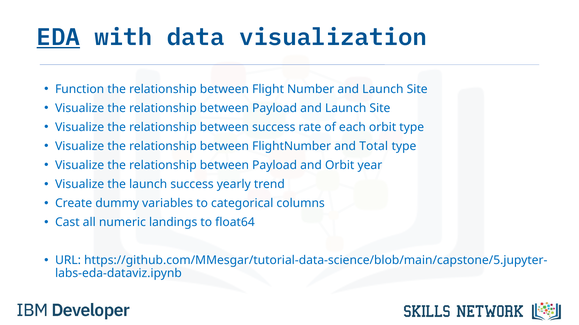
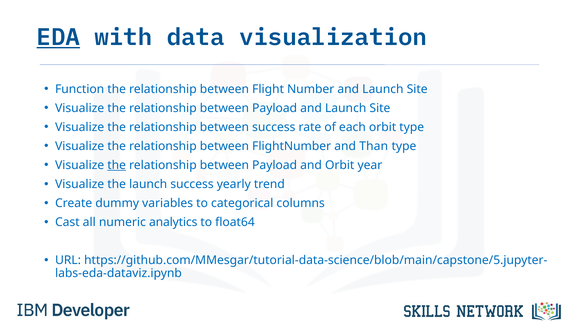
Total: Total -> Than (374, 146)
the underline: none -> present (117, 166)
landings: landings -> analytics (173, 223)
